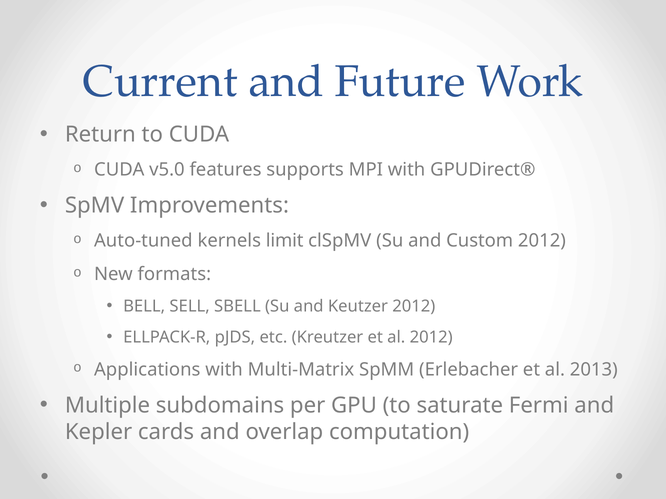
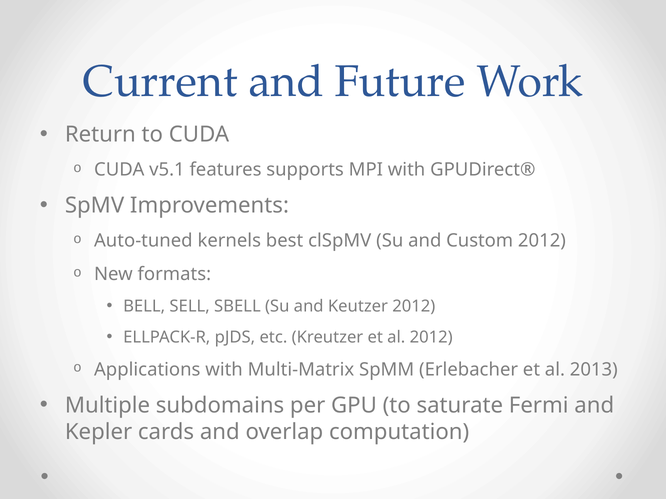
v5.0: v5.0 -> v5.1 (167, 170)
limit: limit -> best (285, 241)
